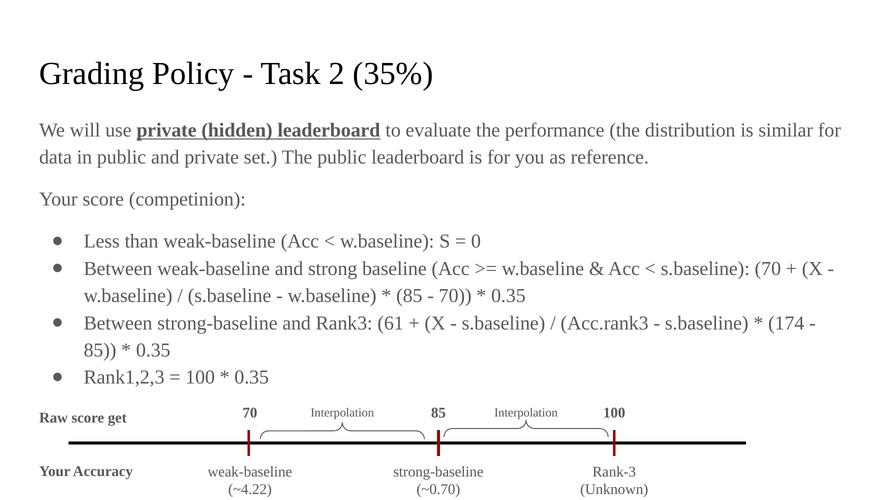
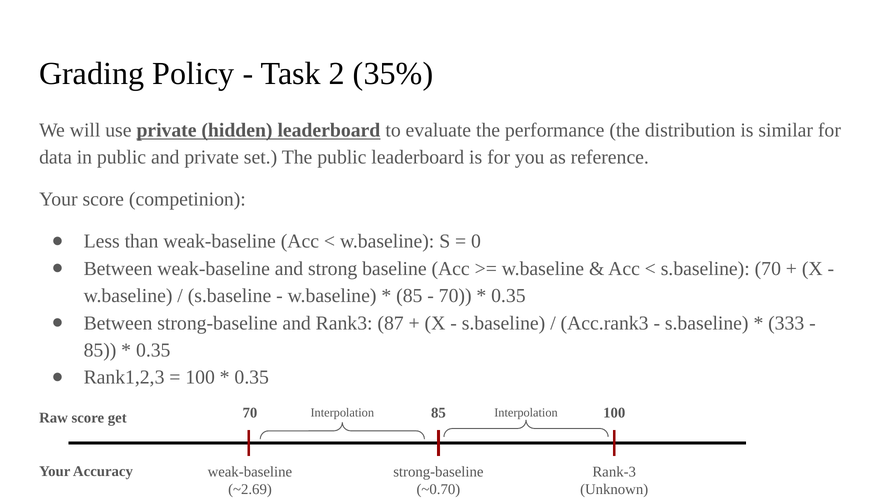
61: 61 -> 87 (391, 323)
174: 174 -> 333 (786, 323)
~4.22: ~4.22 -> ~2.69 (250, 490)
